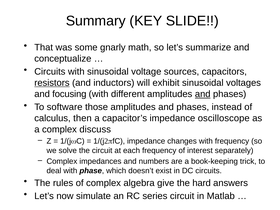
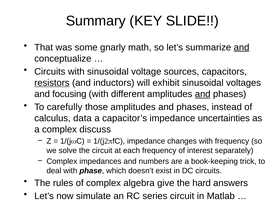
and underline: none -> present (242, 47)
software: software -> carefully (65, 107)
then: then -> data (82, 118)
oscilloscope: oscilloscope -> uncertainties (224, 118)
